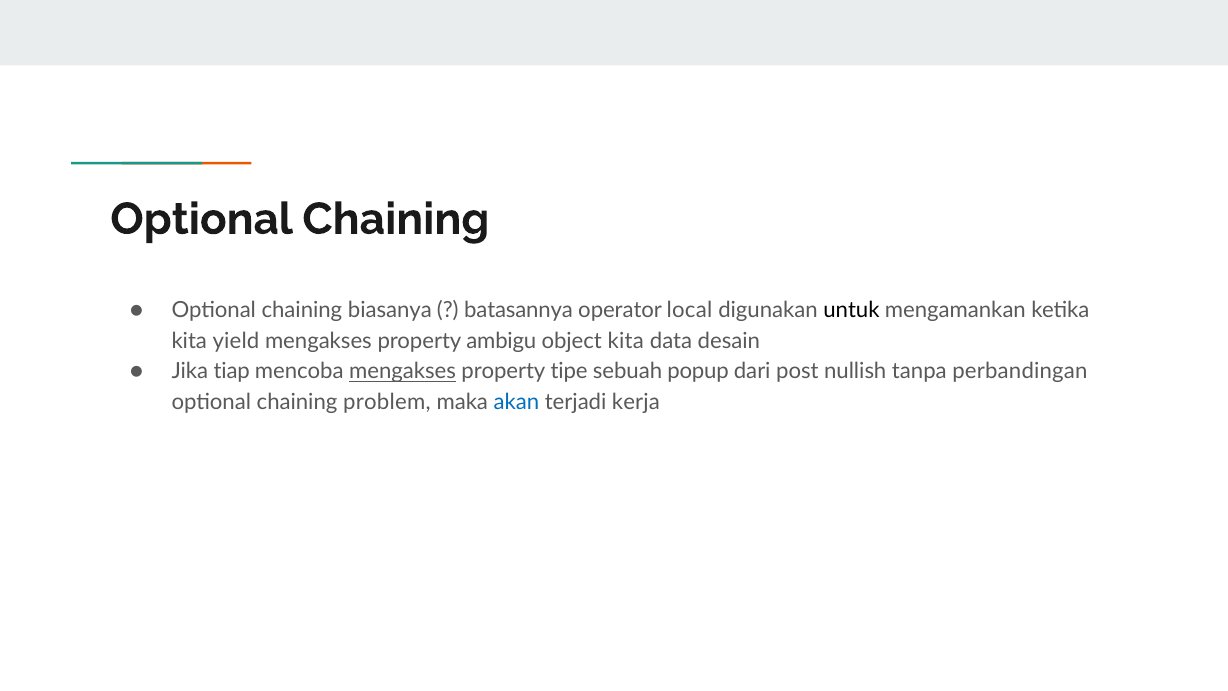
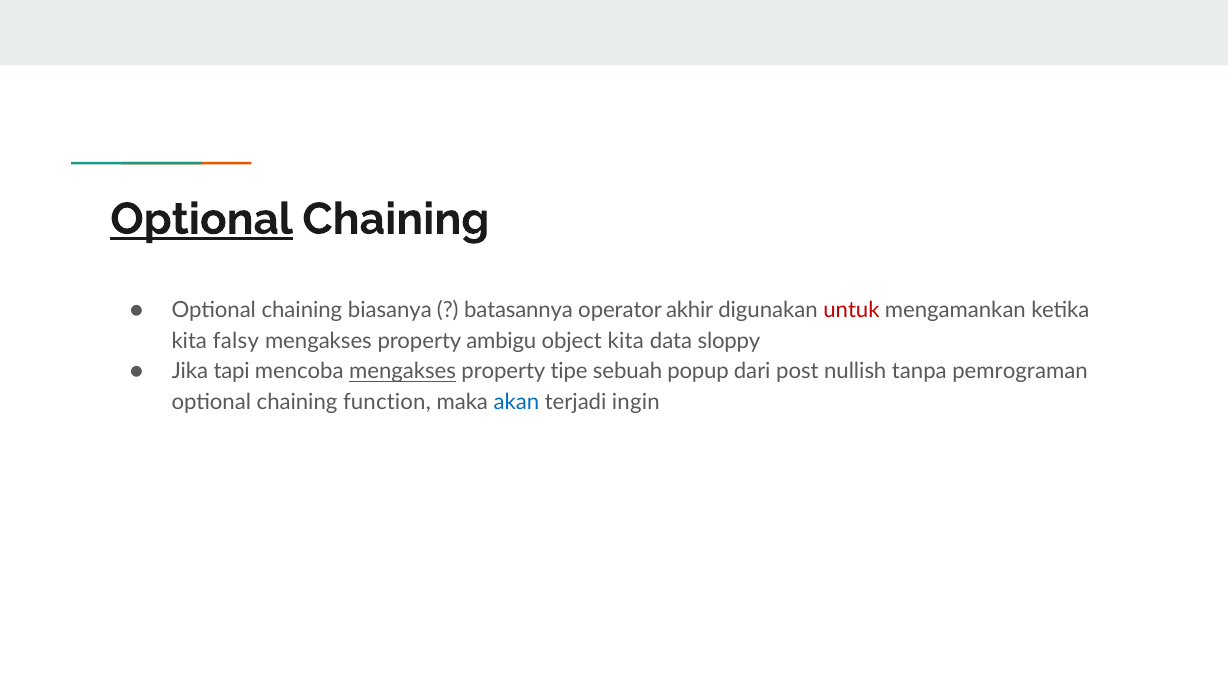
Optional underline: none -> present (202, 219)
local: local -> akhir (690, 310)
untuk colour: black -> red (851, 310)
yield: yield -> falsy (236, 341)
desain: desain -> sloppy (729, 341)
tiap: tiap -> tapi (232, 372)
perbandingan: perbandingan -> pemrograman (1020, 372)
problem: problem -> function (387, 402)
kerja: kerja -> ingin (636, 402)
